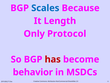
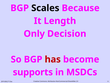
Scales colour: blue -> black (45, 8)
Protocol: Protocol -> Decision (67, 34)
behavior: behavior -> supports (33, 72)
